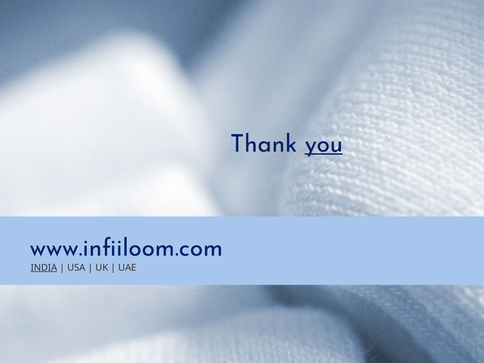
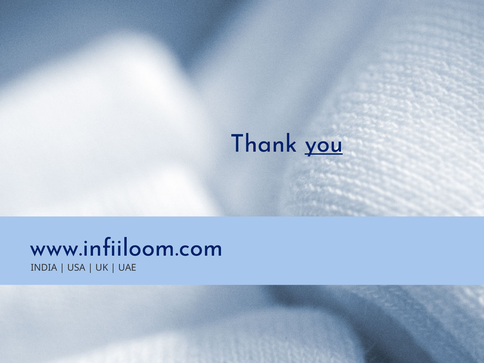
INDIA underline: present -> none (44, 268)
